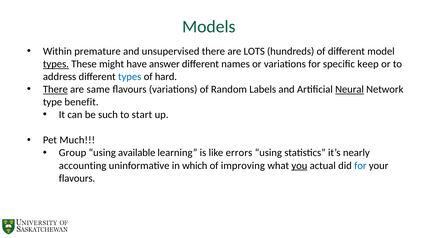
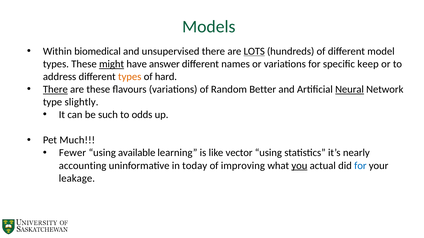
premature: premature -> biomedical (98, 51)
LOTS underline: none -> present (254, 51)
types underline: present -> none (56, 64)
might underline: none -> present (112, 64)
types colour: blue -> orange (130, 77)
are same: same -> these (98, 90)
Labels: Labels -> Better (263, 90)
benefit: benefit -> slightly (82, 102)
start: start -> odds (142, 115)
Group: Group -> Fewer (73, 153)
errors: errors -> vector (239, 153)
which: which -> today (195, 166)
flavours: flavours -> leakage (77, 179)
